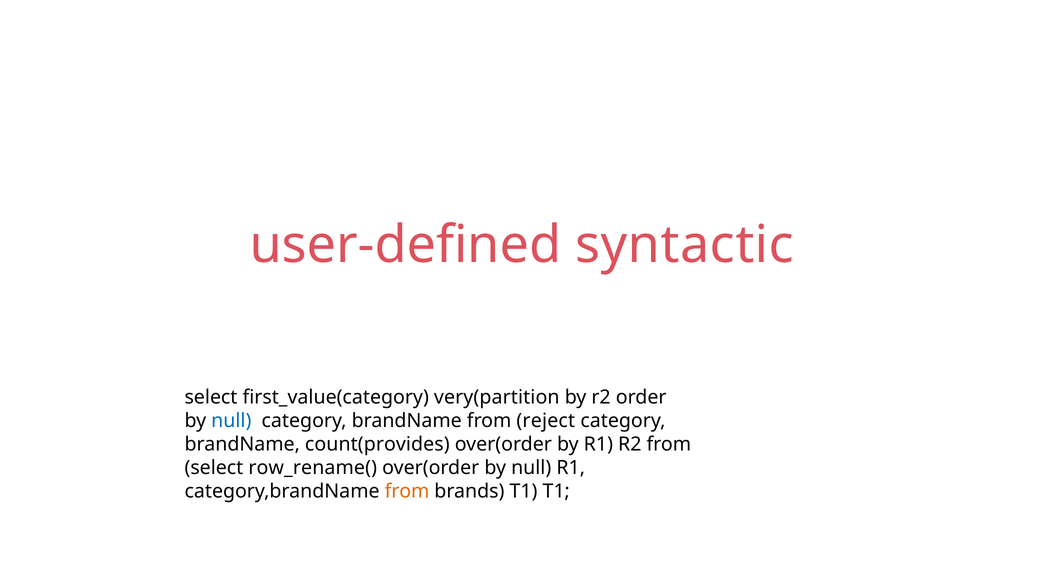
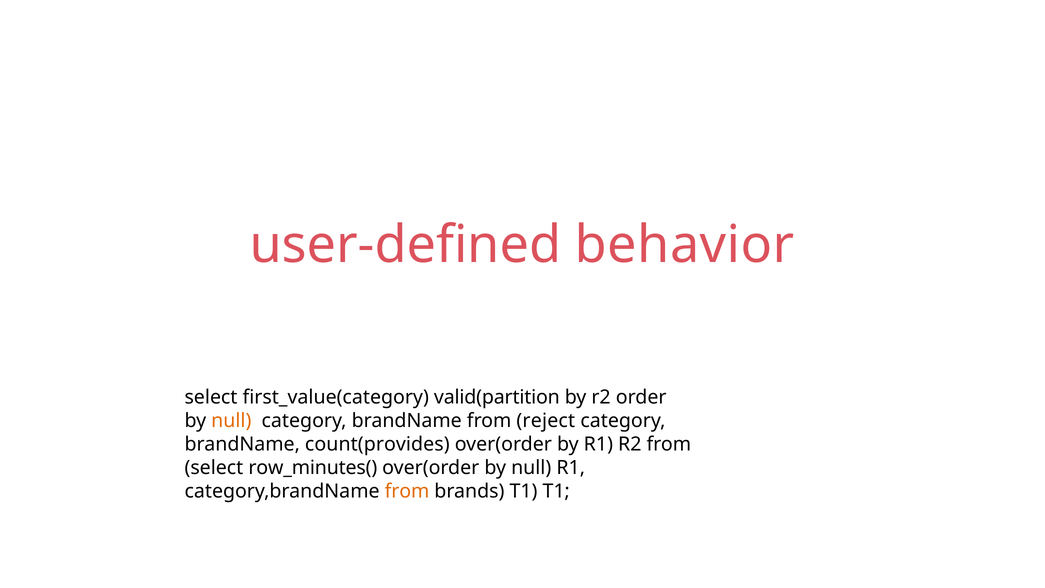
syntactic: syntactic -> behavior (685, 245)
very(partition: very(partition -> valid(partition (497, 397)
null colour: blue -> orange (231, 421)
row_rename(: row_rename( -> row_minutes( (313, 468)
